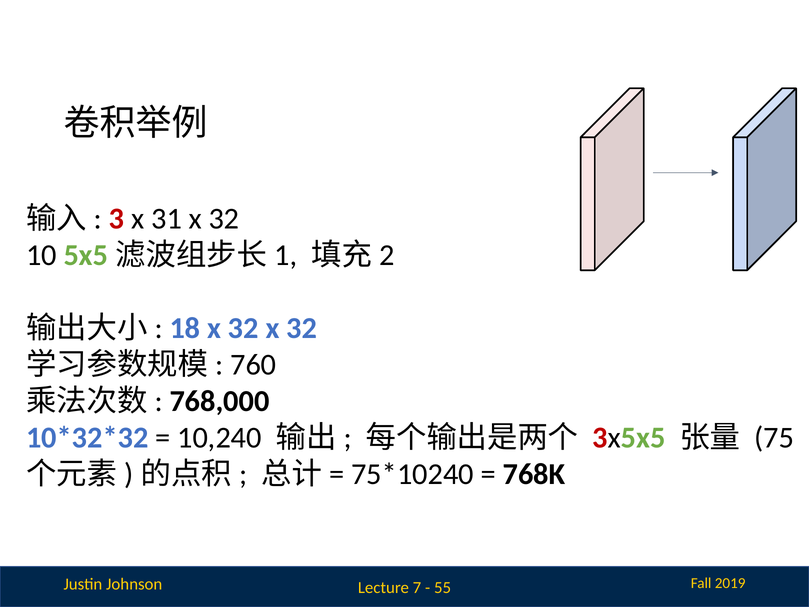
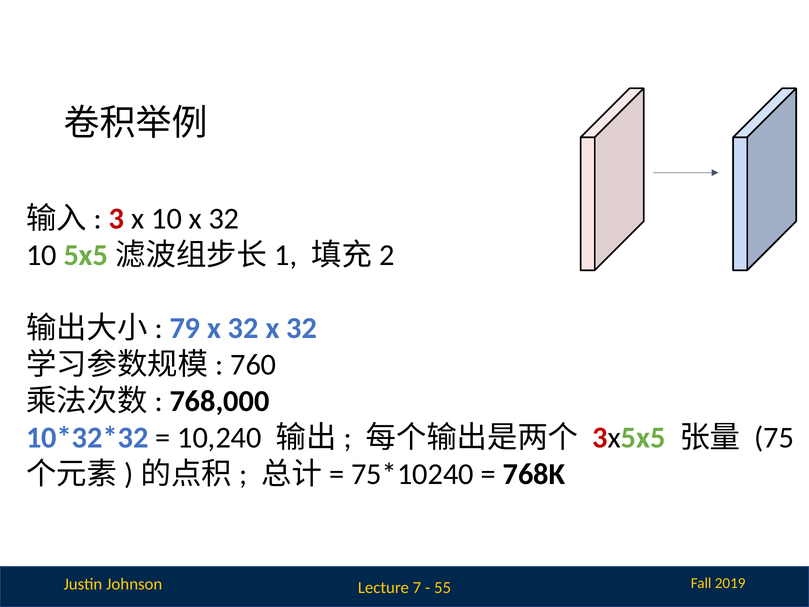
x 31: 31 -> 10 (167, 219)
18: 18 -> 79 (185, 328)
